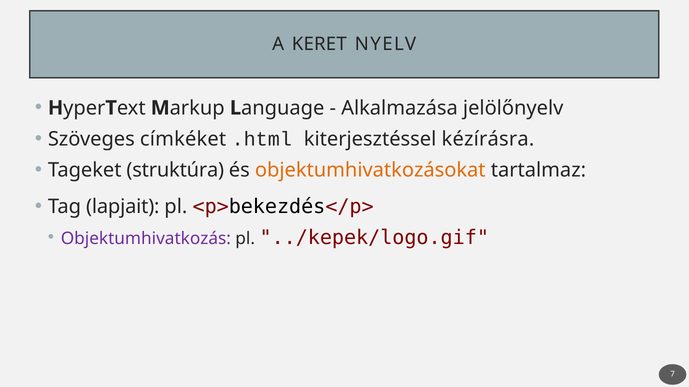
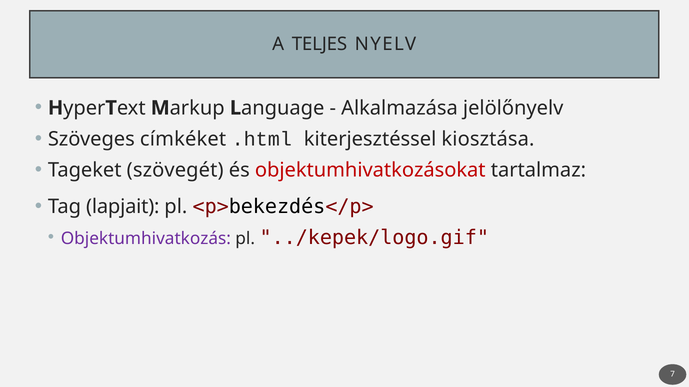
KERET: KERET -> TELJES (319, 44)
kézírásra: kézírásra -> kiosztása (488, 139)
struktúra: struktúra -> szövegét (175, 171)
objektumhivatkozásokat colour: orange -> red (370, 171)
